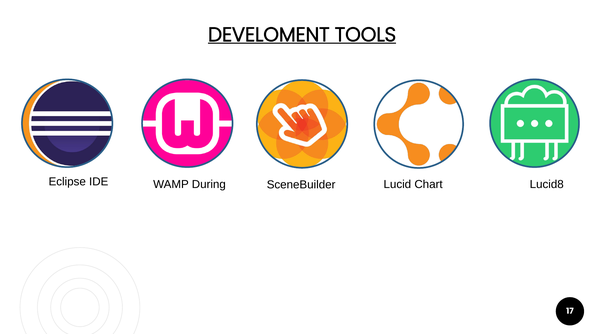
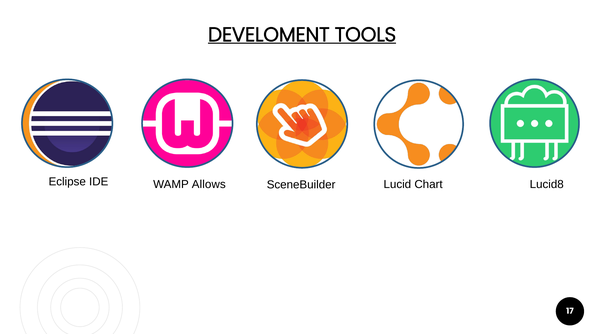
During: During -> Allows (209, 185)
